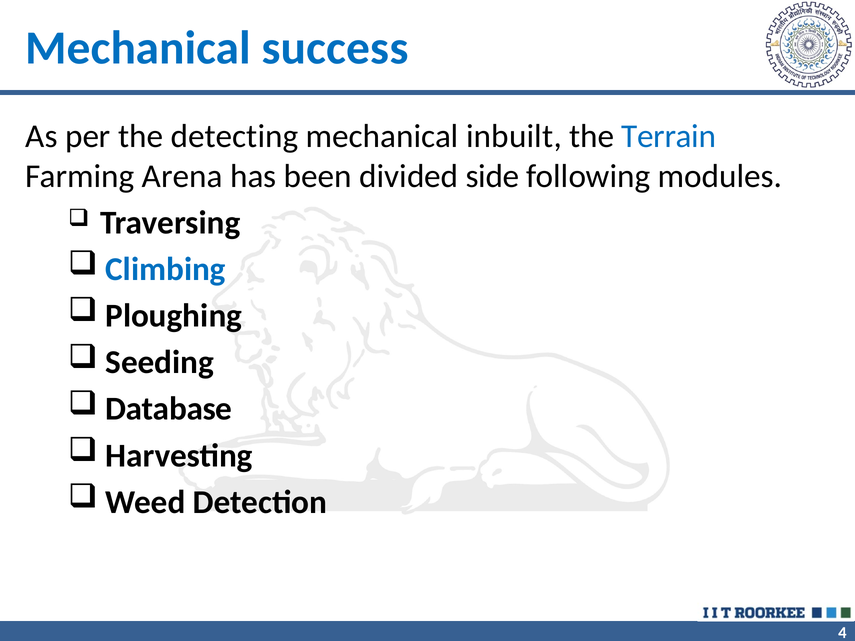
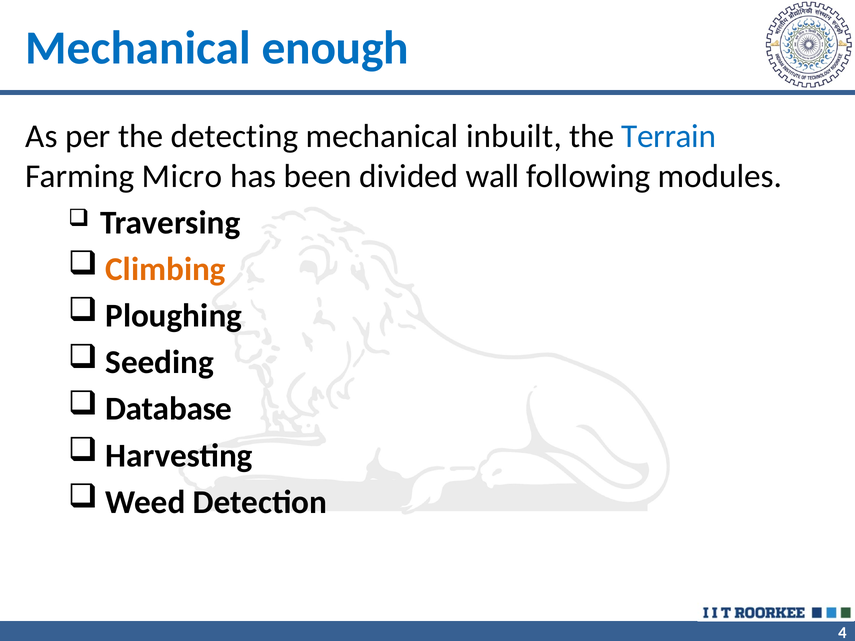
success: success -> enough (335, 48)
Arena: Arena -> Micro (182, 176)
side: side -> wall (493, 176)
Climbing colour: blue -> orange (166, 269)
